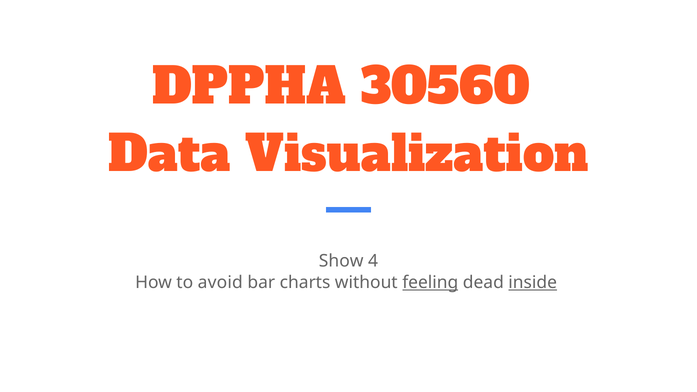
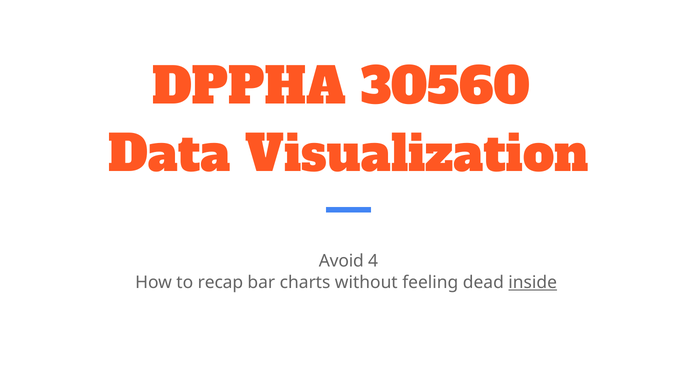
Show: Show -> Avoid (341, 261)
avoid: avoid -> recap (220, 282)
feeling underline: present -> none (430, 282)
